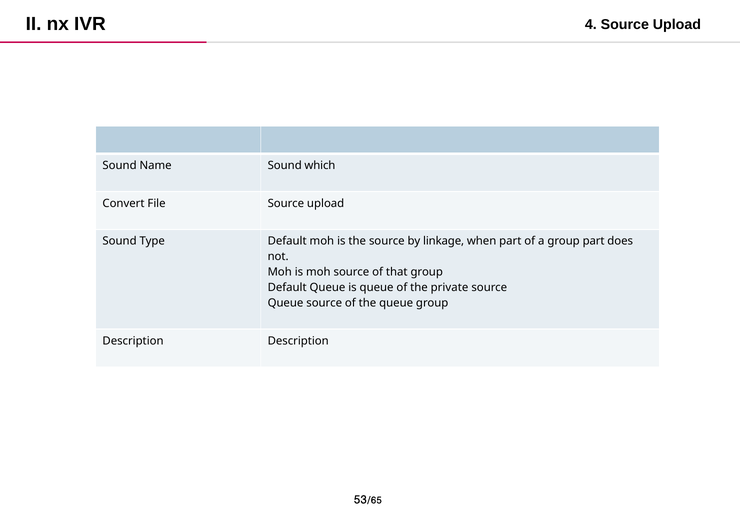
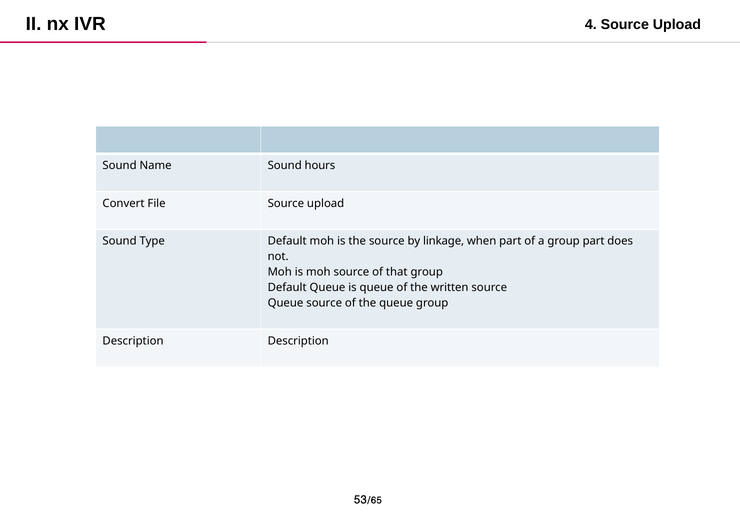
which: which -> hours (320, 166)
private: private -> written (450, 288)
